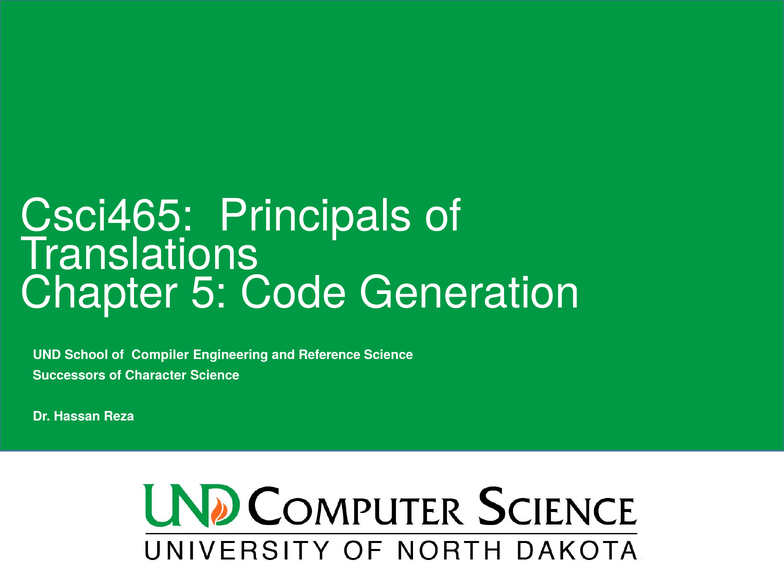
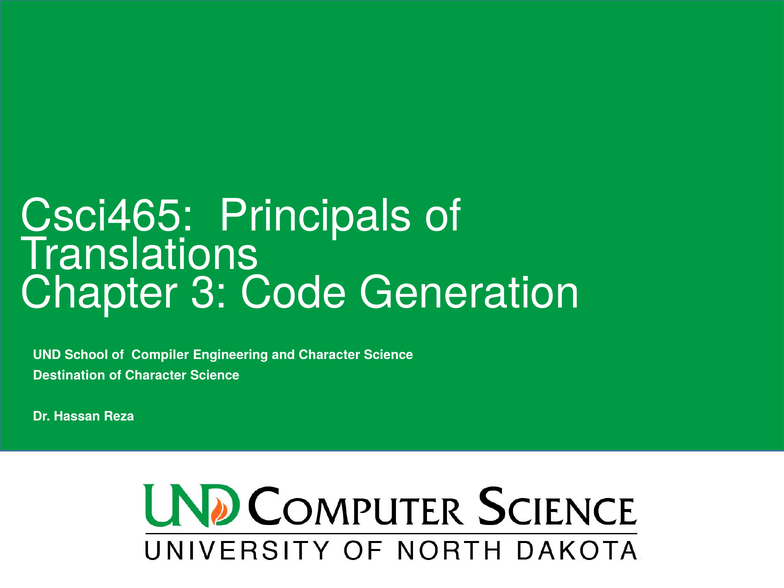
5: 5 -> 3 (209, 293)
and Reference: Reference -> Character (329, 355)
Successors: Successors -> Destination (69, 375)
